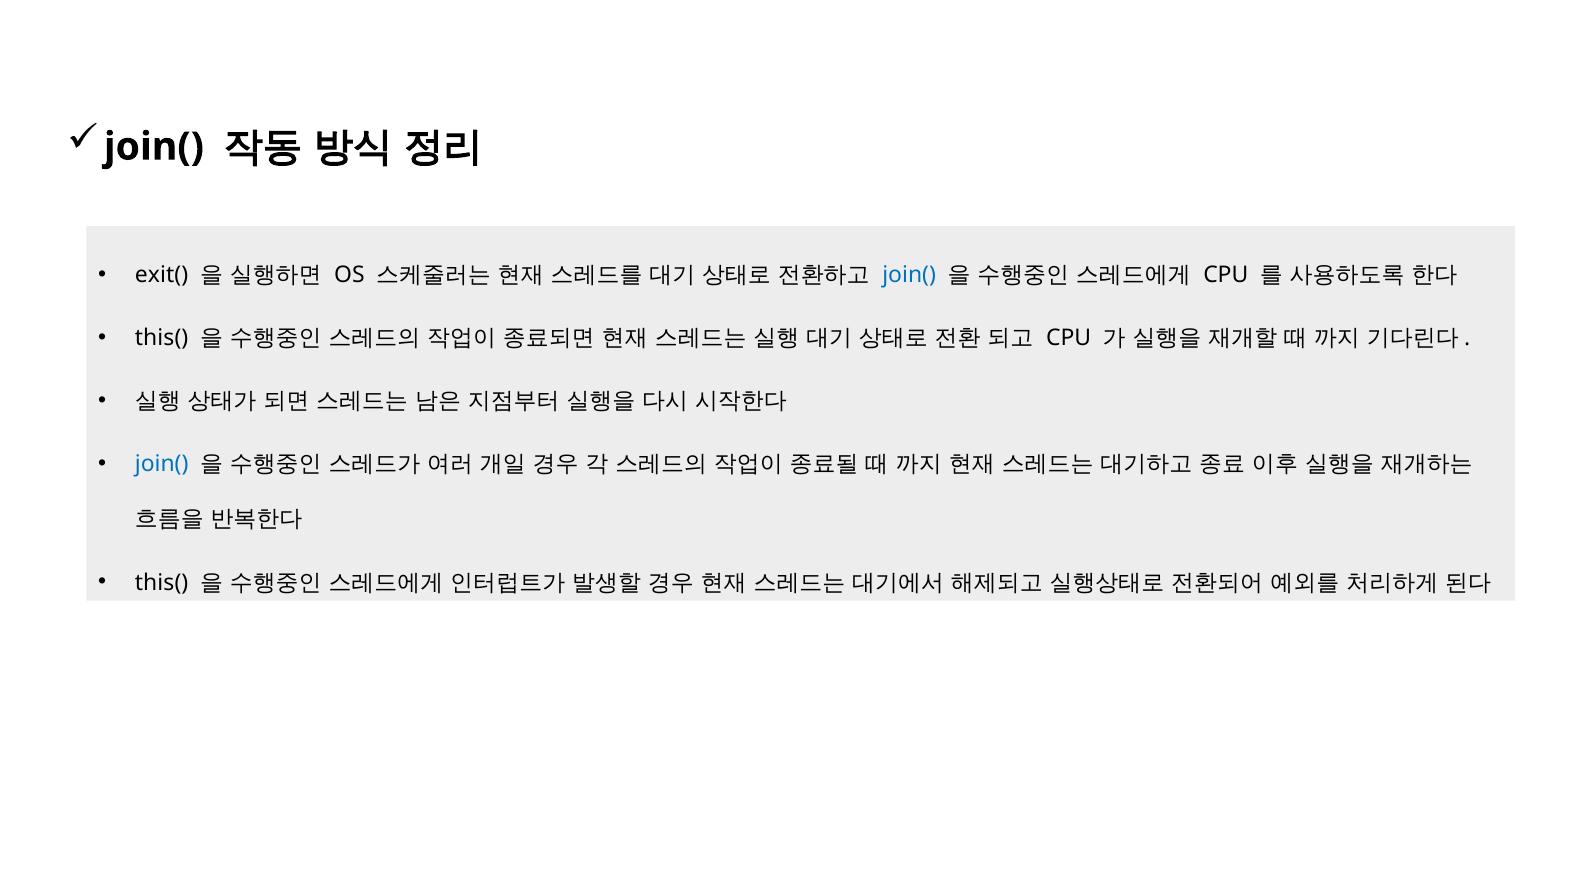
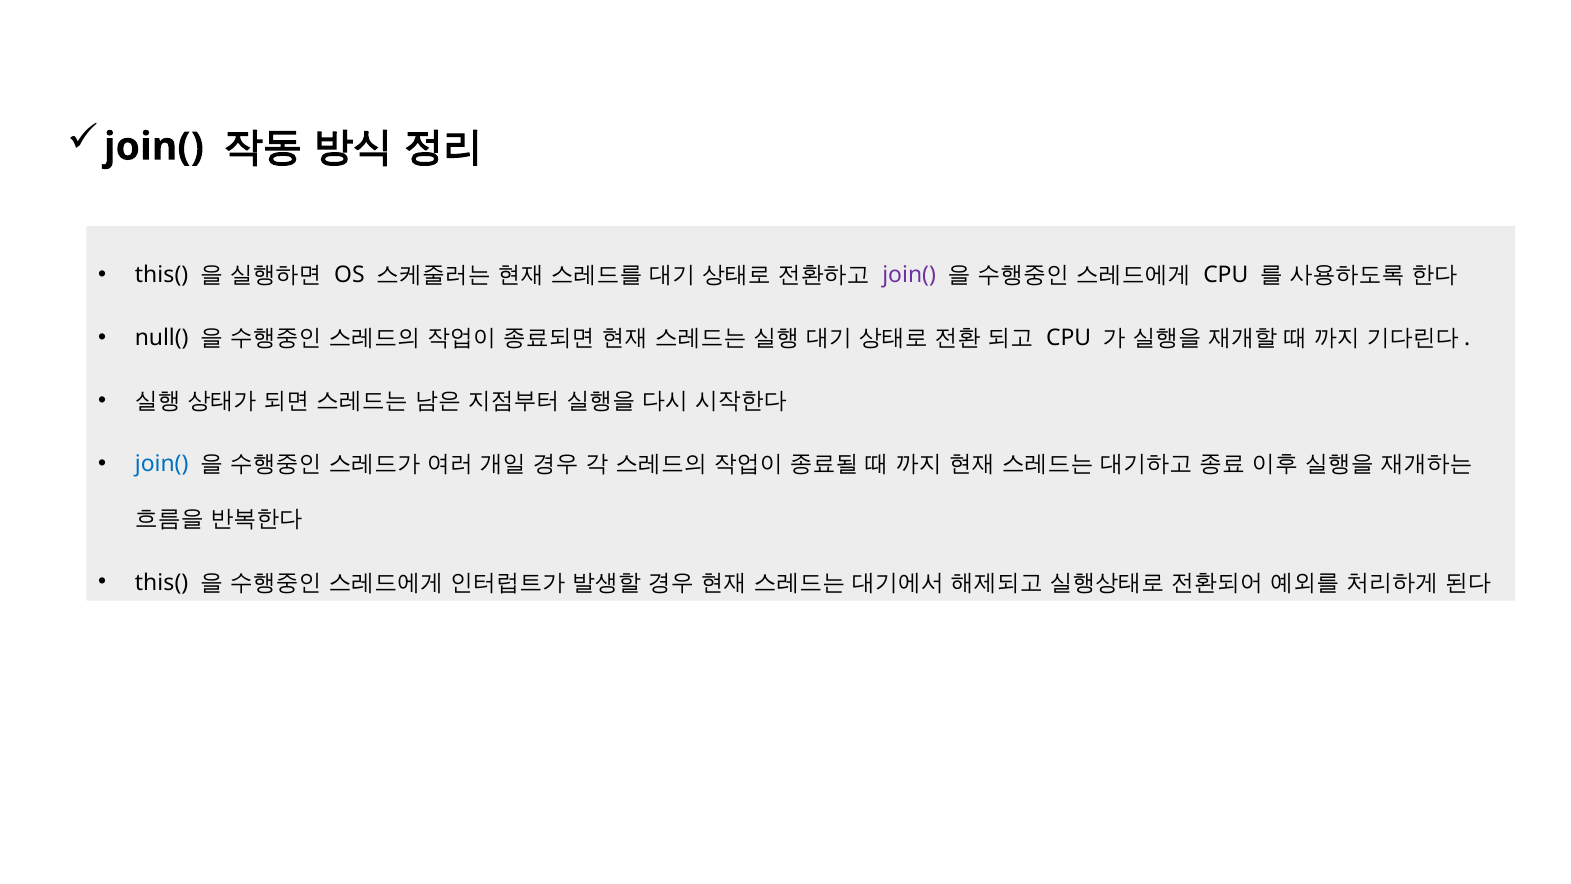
exit(: exit( -> this( (162, 275)
join( colour: blue -> purple (909, 275)
this(: this( -> null( (162, 338)
